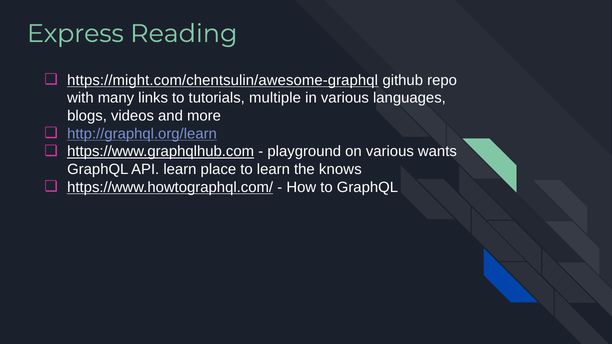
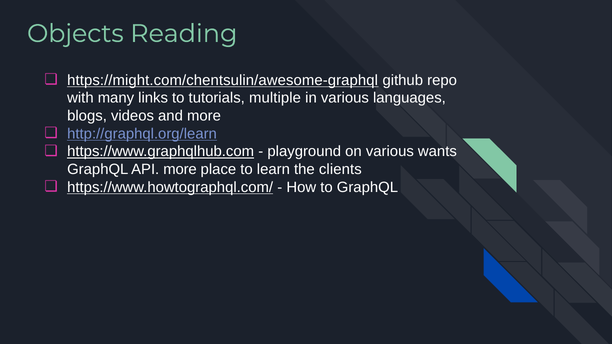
Express: Express -> Objects (75, 34)
API learn: learn -> more (180, 169)
knows: knows -> clients (340, 169)
